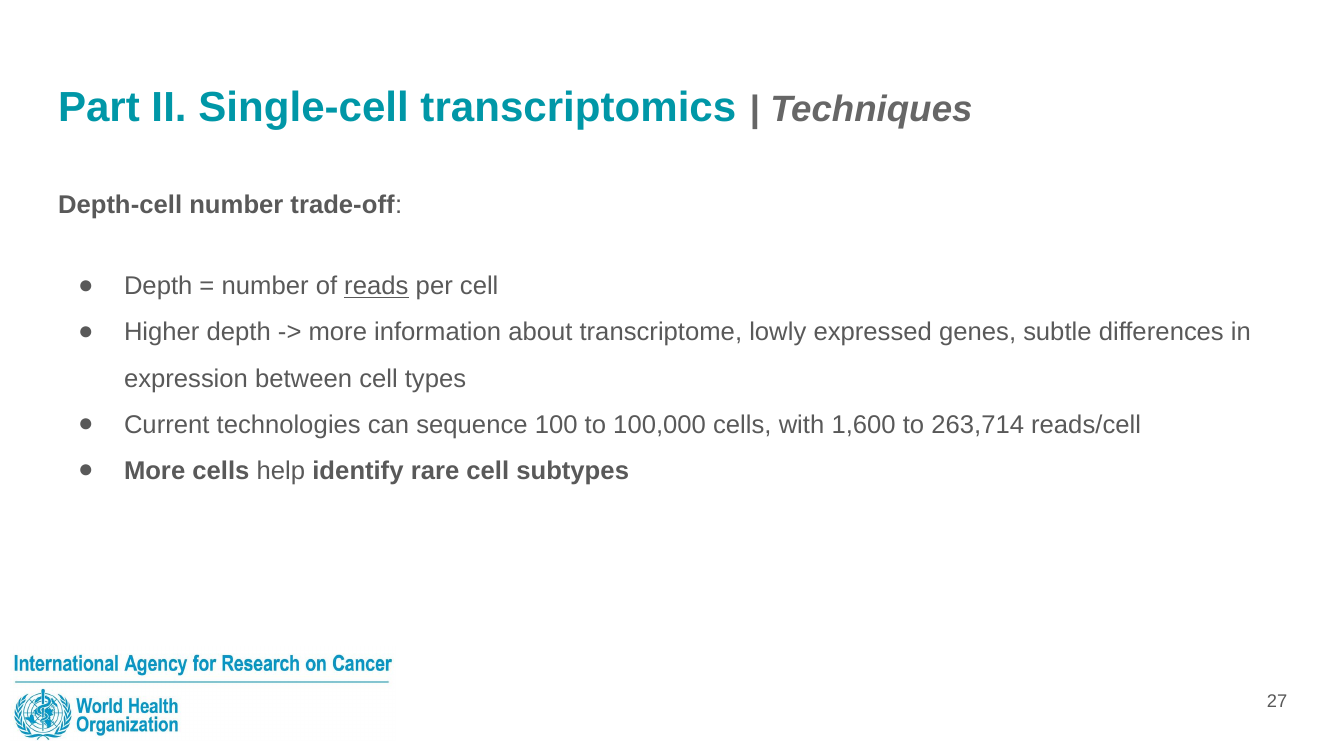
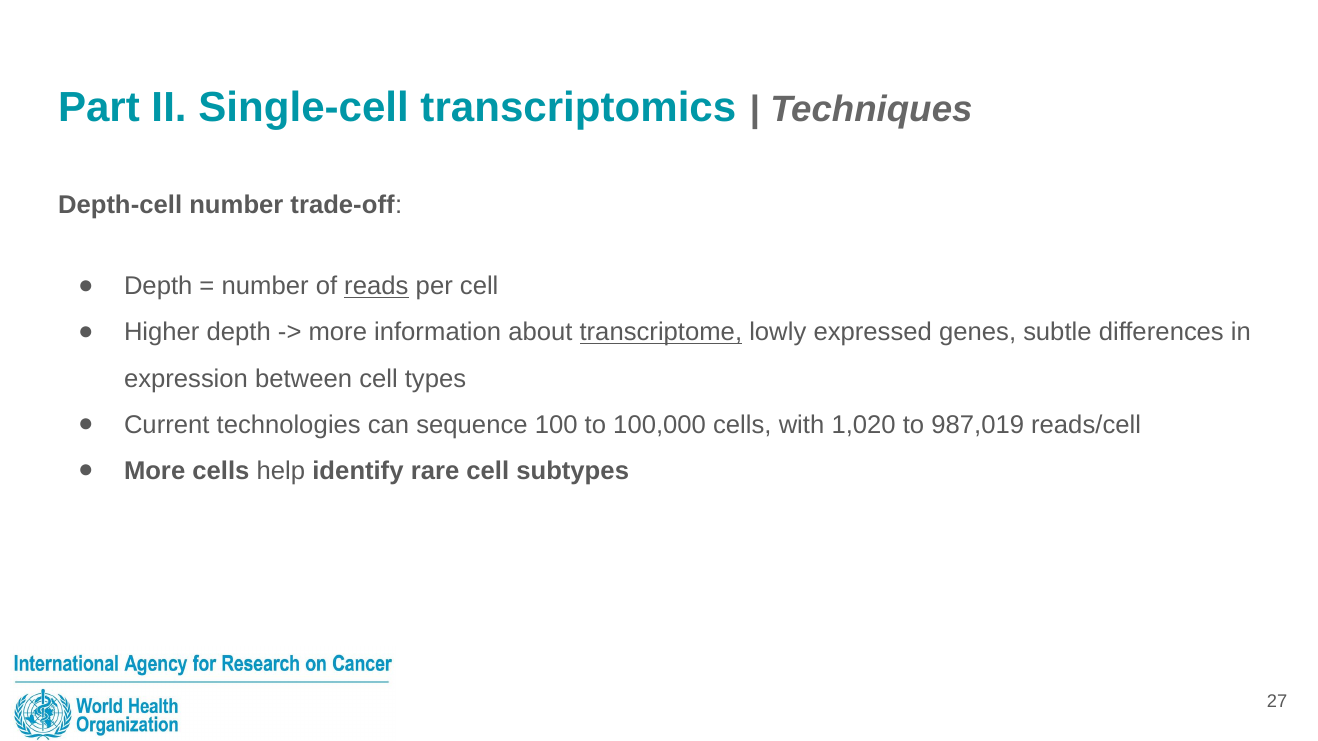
transcriptome underline: none -> present (661, 333)
1,600: 1,600 -> 1,020 (864, 425)
263,714: 263,714 -> 987,019 (978, 425)
